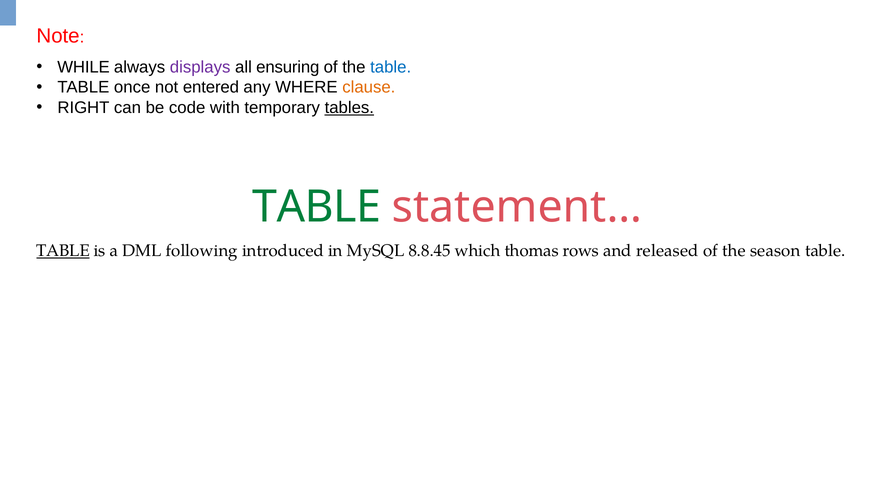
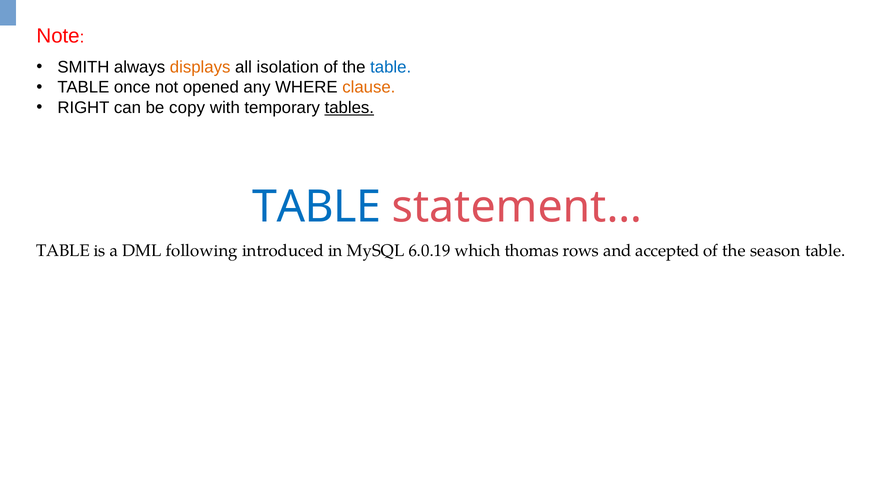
WHILE: WHILE -> SMITH (83, 67)
displays colour: purple -> orange (200, 67)
ensuring: ensuring -> isolation (288, 67)
entered: entered -> opened (211, 87)
code: code -> copy (187, 107)
TABLE colour: green -> blue (317, 207)
TABLE underline: present -> none (63, 250)
8.8.45: 8.8.45 -> 6.0.19 (430, 250)
released: released -> accepted (667, 250)
